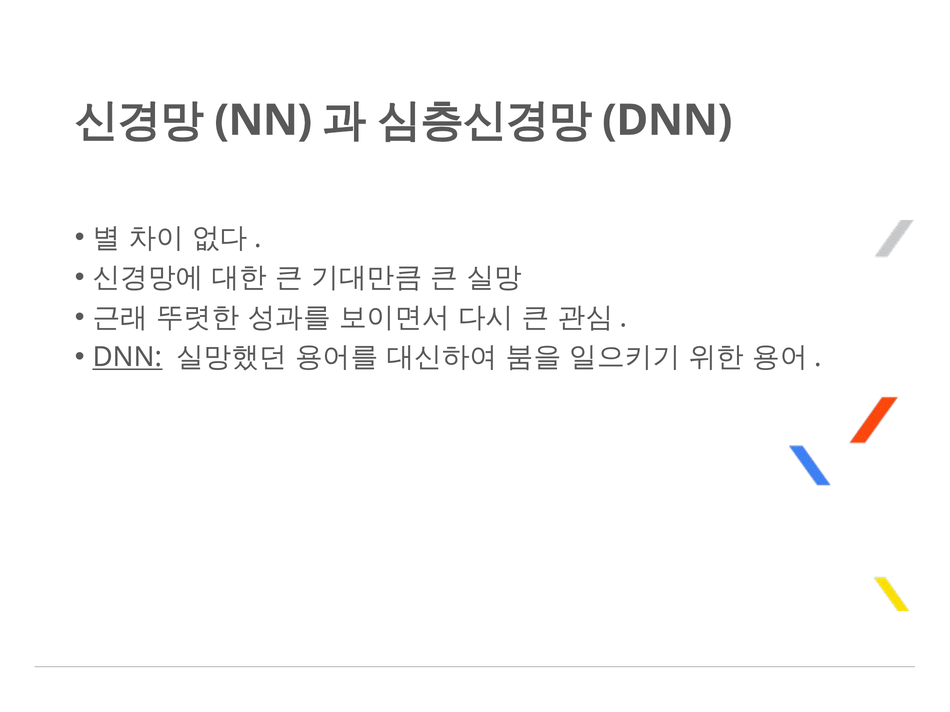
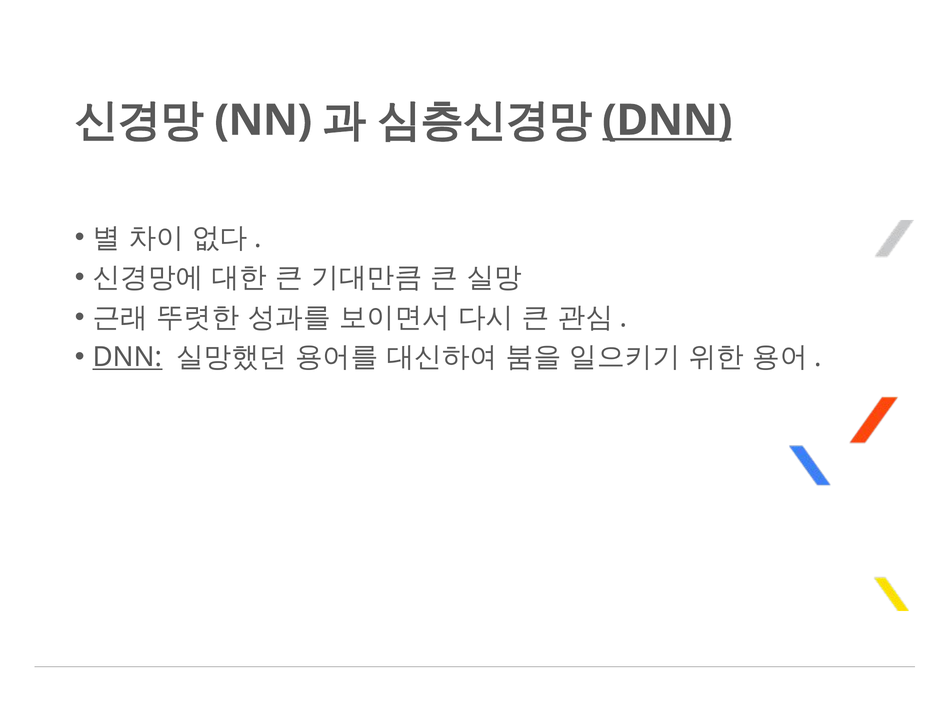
DNN underline: none -> present (667, 121)
